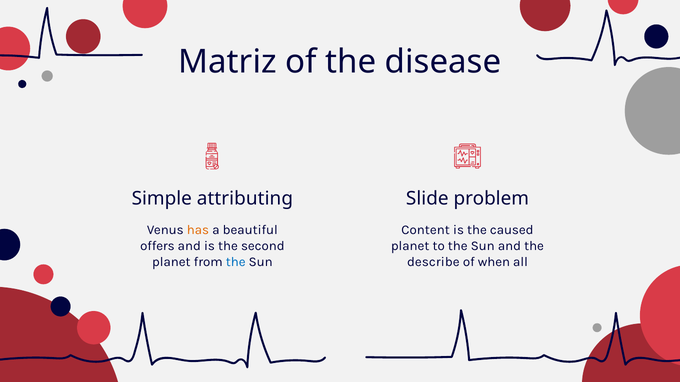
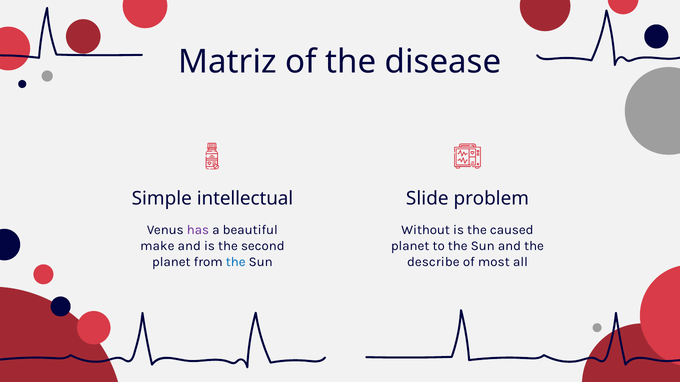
attributing: attributing -> intellectual (245, 199)
has colour: orange -> purple (198, 230)
Content: Content -> Without (426, 230)
offers: offers -> make (157, 246)
when: when -> most (494, 262)
